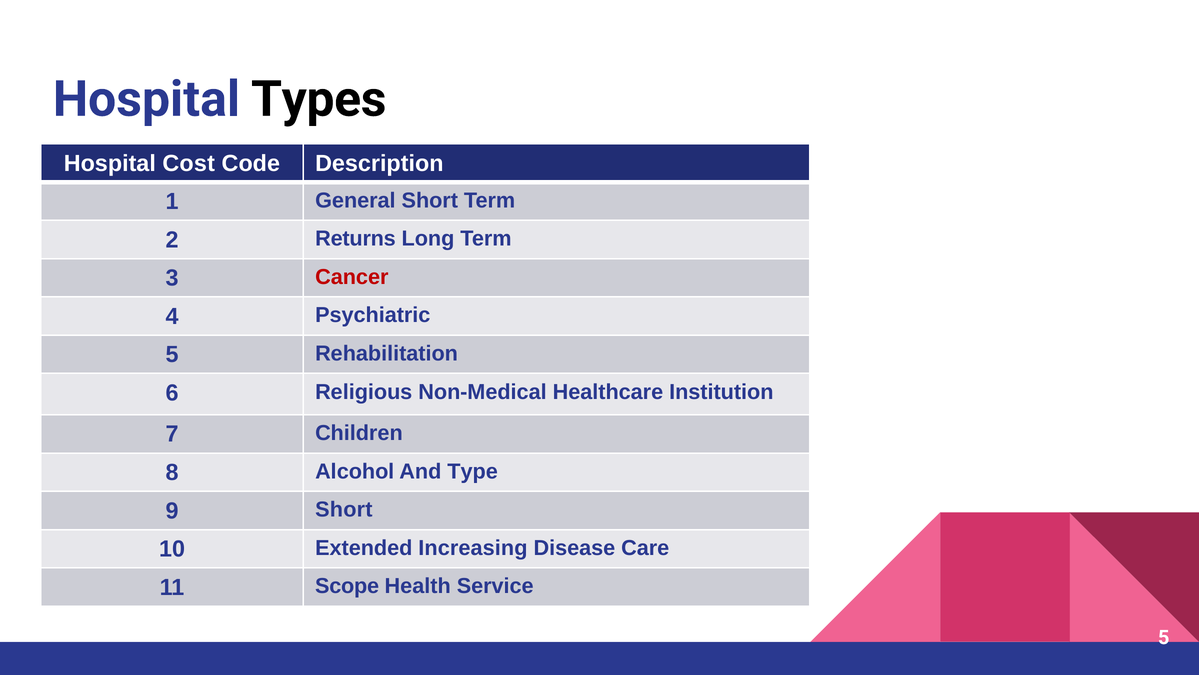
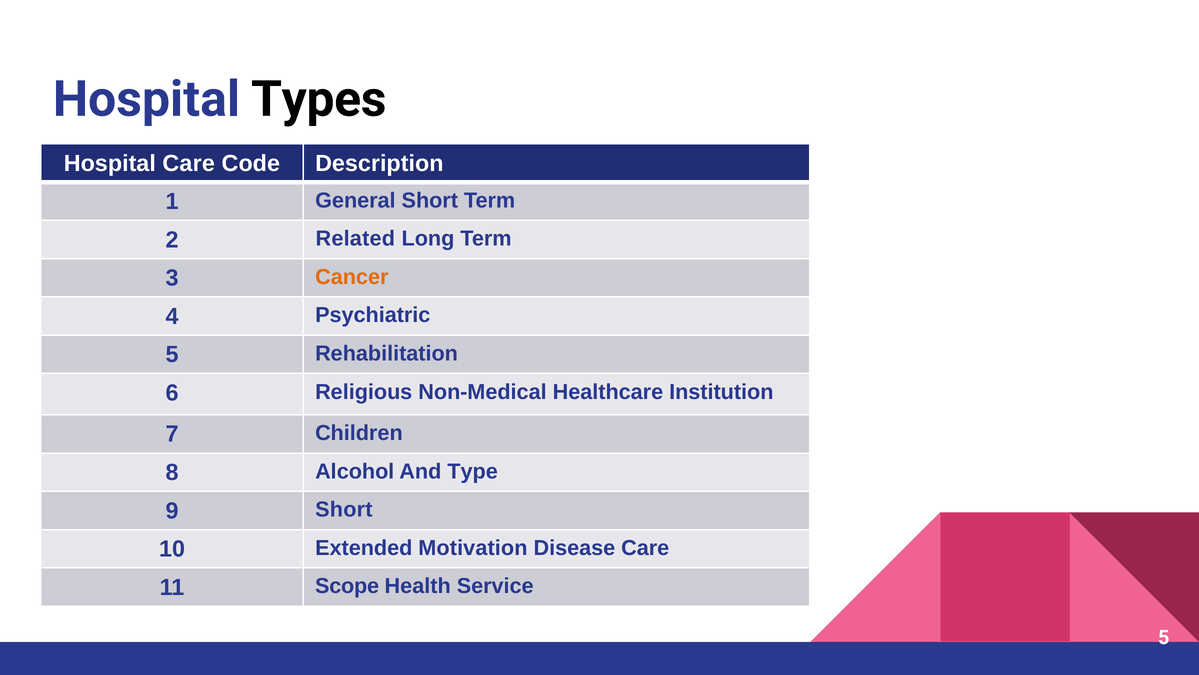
Hospital Cost: Cost -> Care (189, 163)
Returns: Returns -> Related (355, 239)
Cancer colour: red -> orange (352, 277)
Increasing: Increasing -> Motivation (473, 548)
